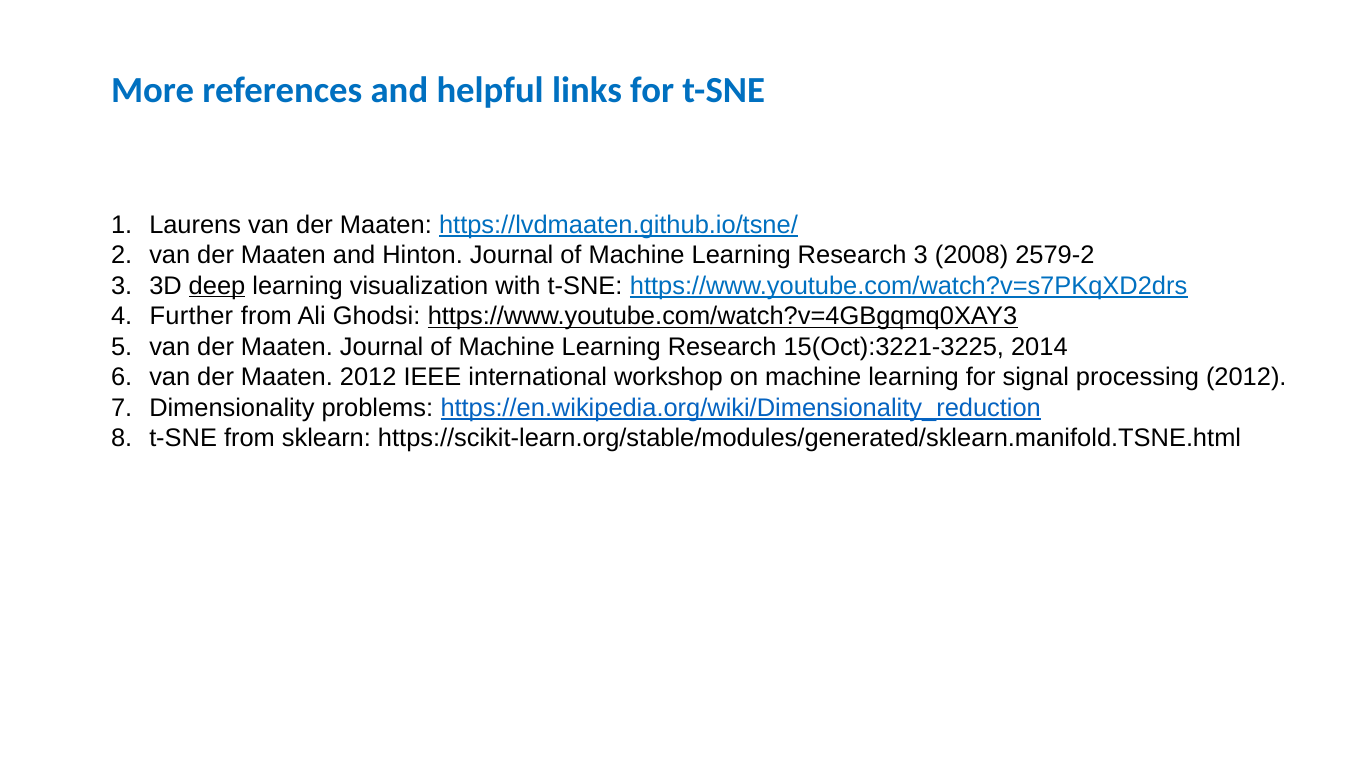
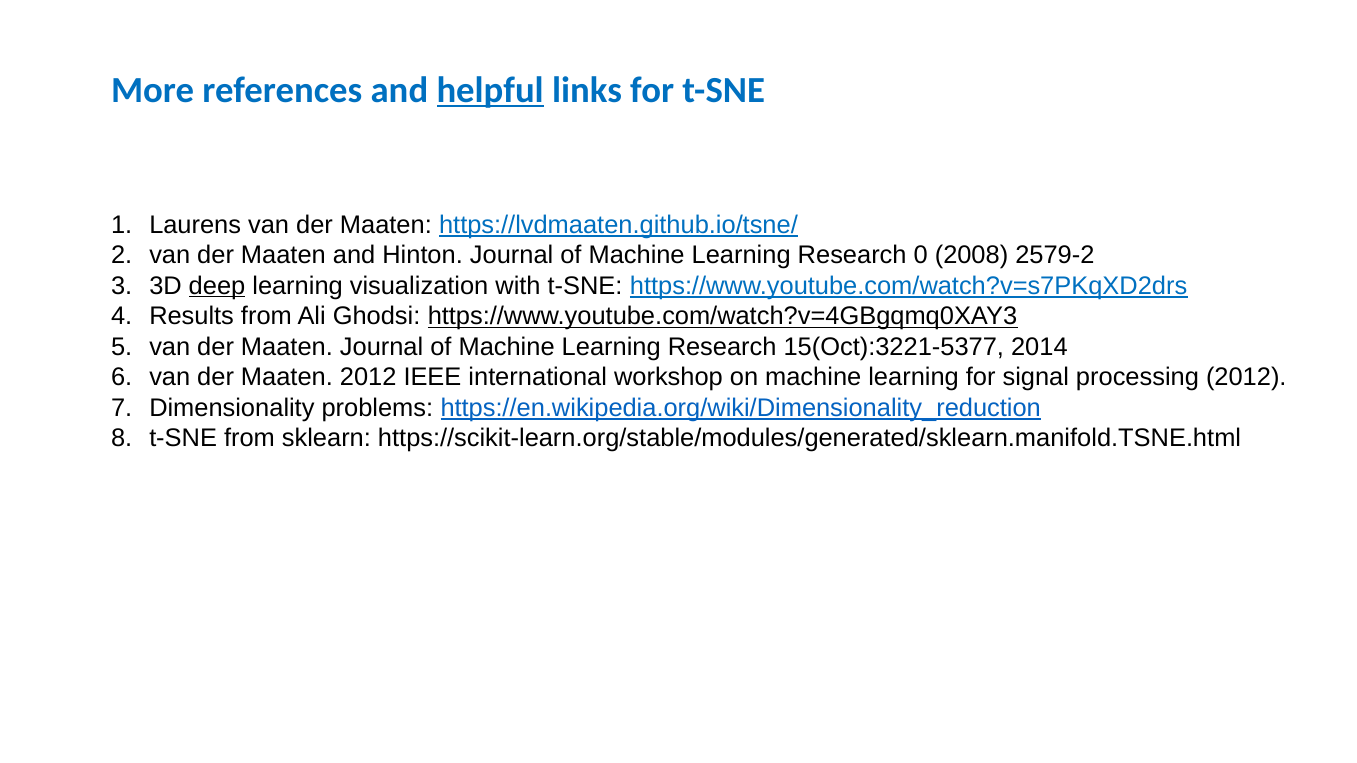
helpful underline: none -> present (490, 90)
Research 3: 3 -> 0 (921, 255)
Further: Further -> Results (192, 316)
15(Oct):3221-3225: 15(Oct):3221-3225 -> 15(Oct):3221-5377 (894, 347)
